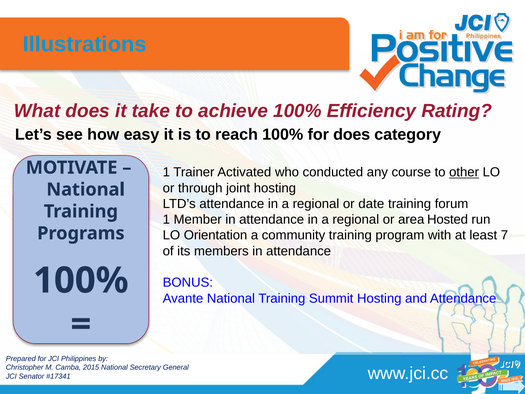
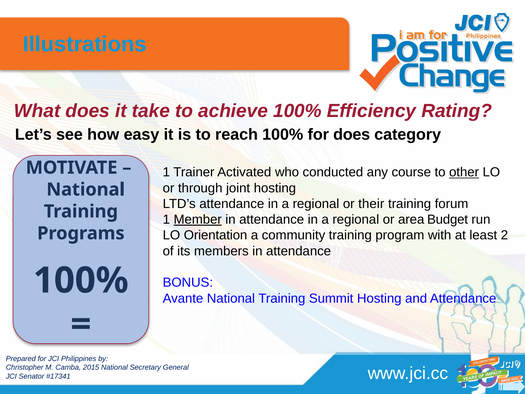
date: date -> their (371, 204)
Member underline: none -> present (198, 219)
Hosted: Hosted -> Budget (448, 219)
7: 7 -> 2 (504, 235)
